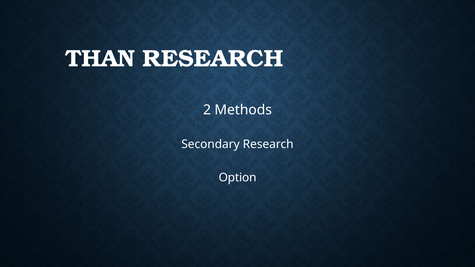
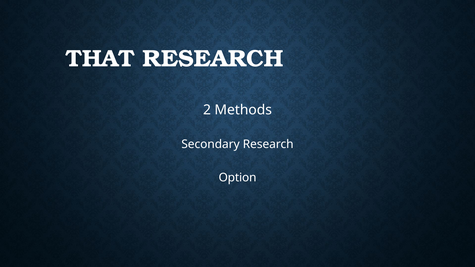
THAN: THAN -> THAT (100, 59)
